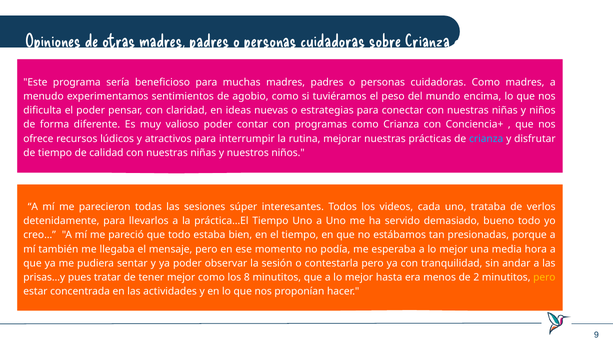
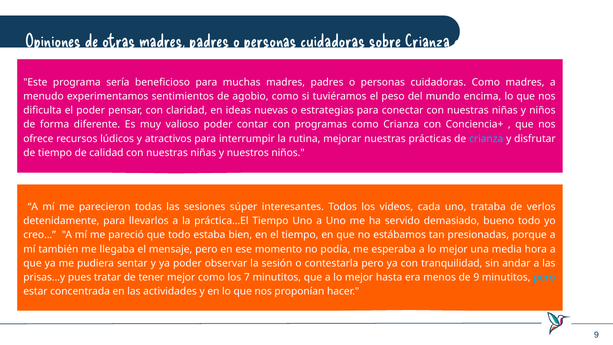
8: 8 -> 7 (247, 277)
de 2: 2 -> 9 (476, 277)
pero colour: yellow -> light blue (544, 277)
